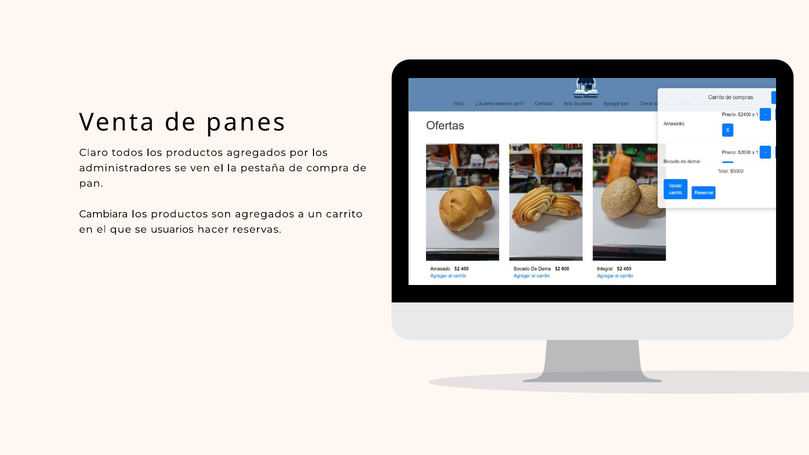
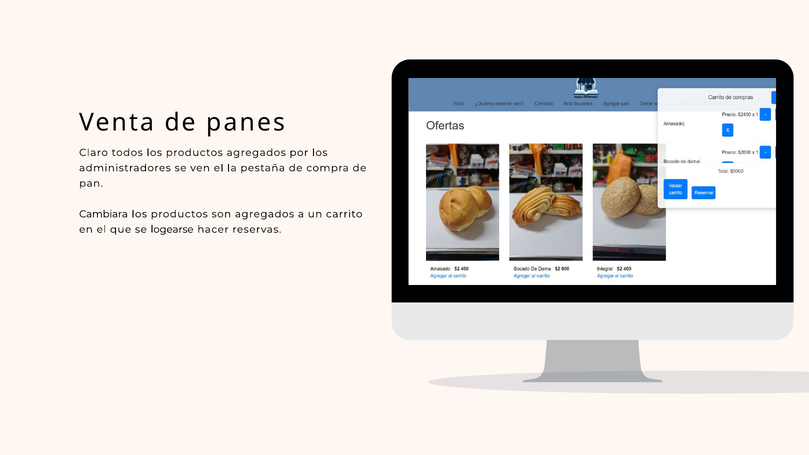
usuarios: usuarios -> logearse (172, 229)
